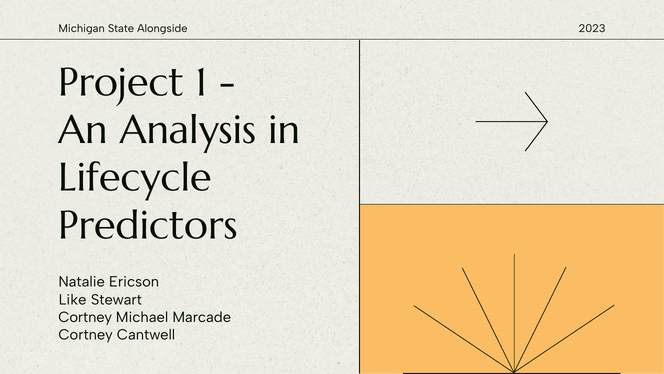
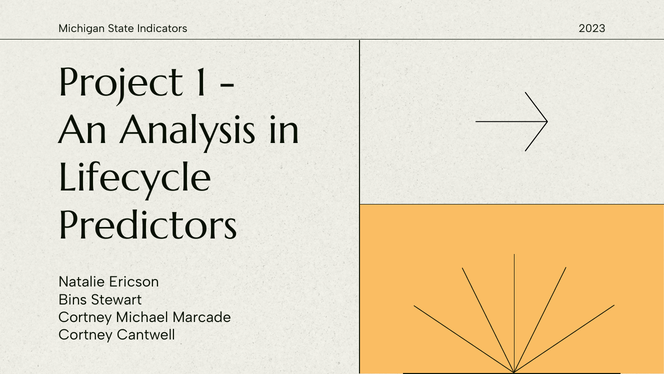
Alongside: Alongside -> Indicators (162, 29)
Like: Like -> Bins (73, 299)
